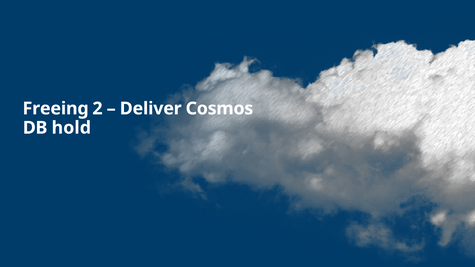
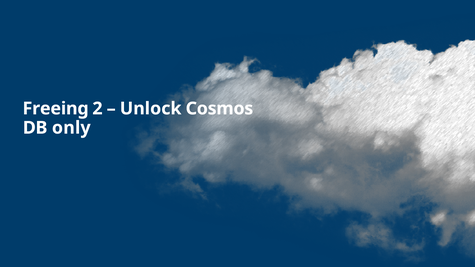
Deliver: Deliver -> Unlock (151, 109)
hold: hold -> only (71, 128)
